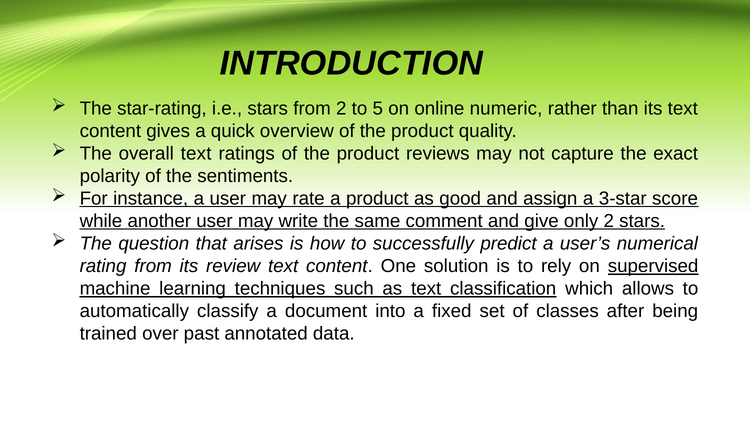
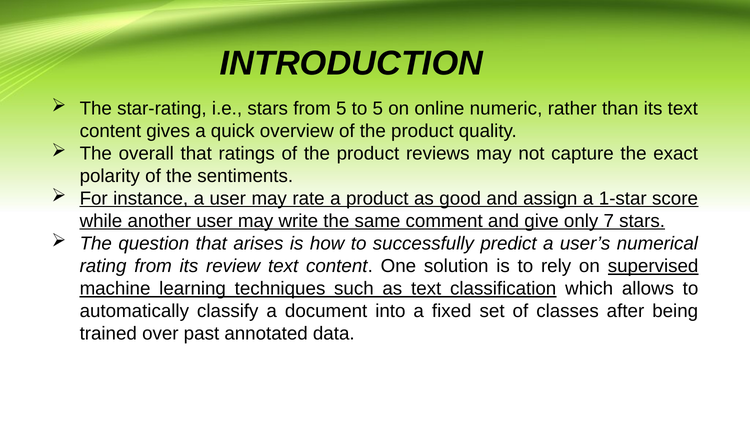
from 2: 2 -> 5 (341, 108)
overall text: text -> that (196, 153)
3-star: 3-star -> 1-star (623, 198)
only 2: 2 -> 7 (609, 221)
